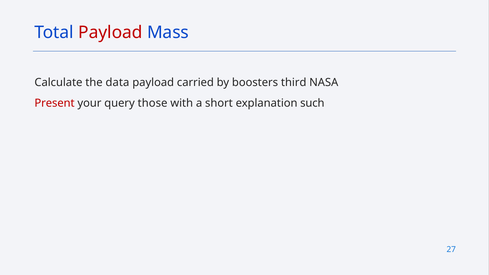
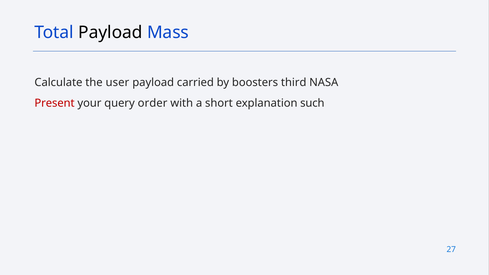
Payload colour: red -> black (110, 33)
data: data -> user (117, 83)
those: those -> order (153, 103)
